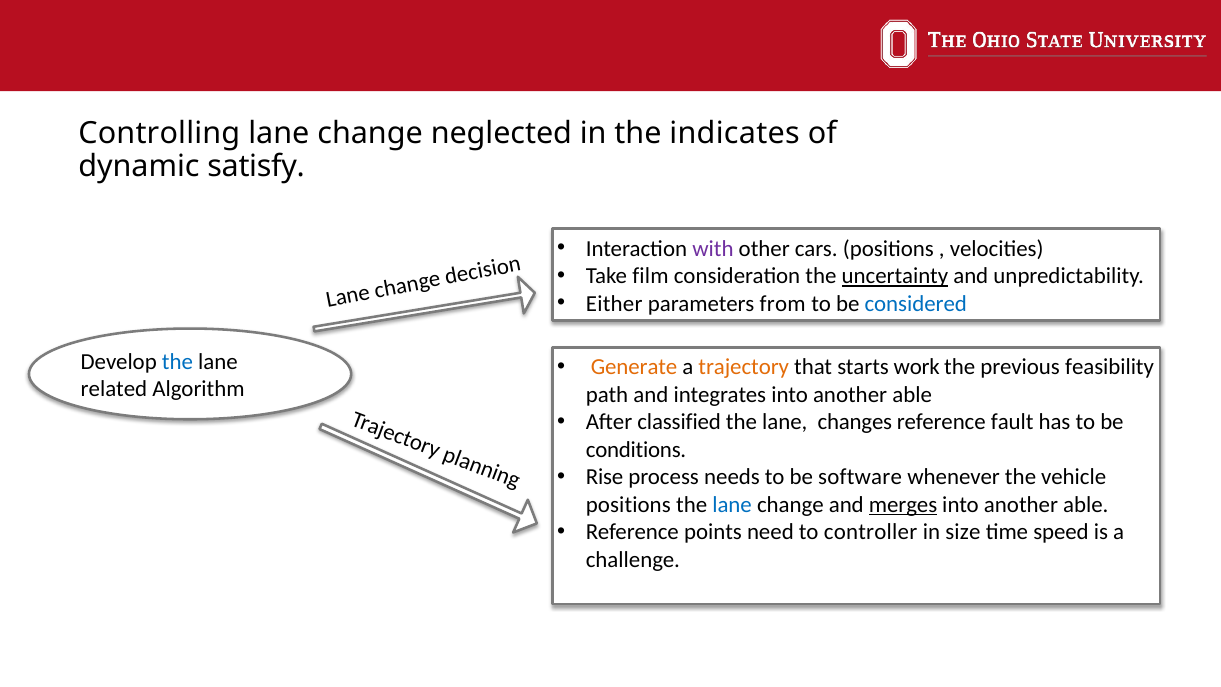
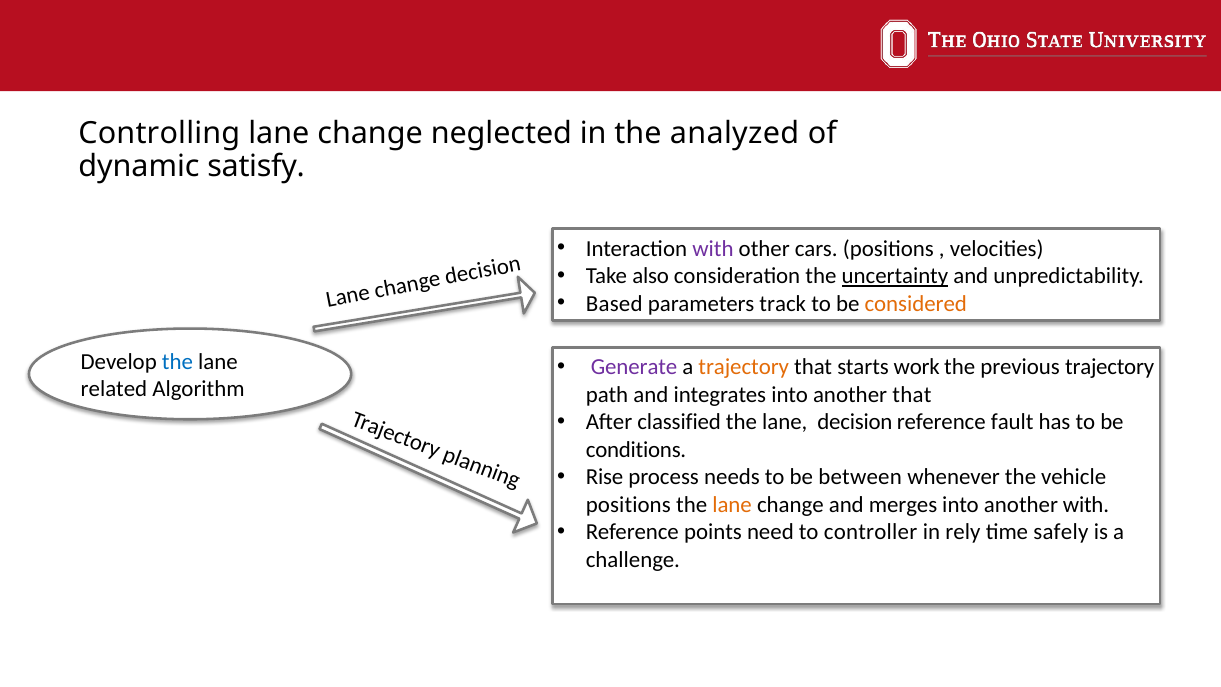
indicates: indicates -> analyzed (735, 133)
film: film -> also (651, 276)
Either: Either -> Based (614, 304)
from: from -> track (783, 304)
considered colour: blue -> orange (916, 304)
Generate colour: orange -> purple (634, 367)
previous feasibility: feasibility -> trajectory (1110, 367)
integrates into another able: able -> that (912, 395)
lane changes: changes -> decision (855, 422)
software: software -> between (860, 477)
lane colour: blue -> orange (732, 505)
merges underline: present -> none (903, 505)
able: able -> with (1086, 505)
size: size -> rely (963, 532)
speed: speed -> safely (1061, 532)
